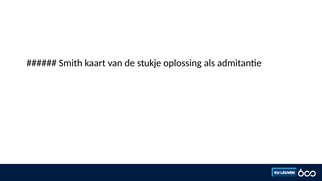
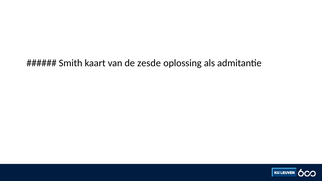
stukje: stukje -> zesde (149, 63)
